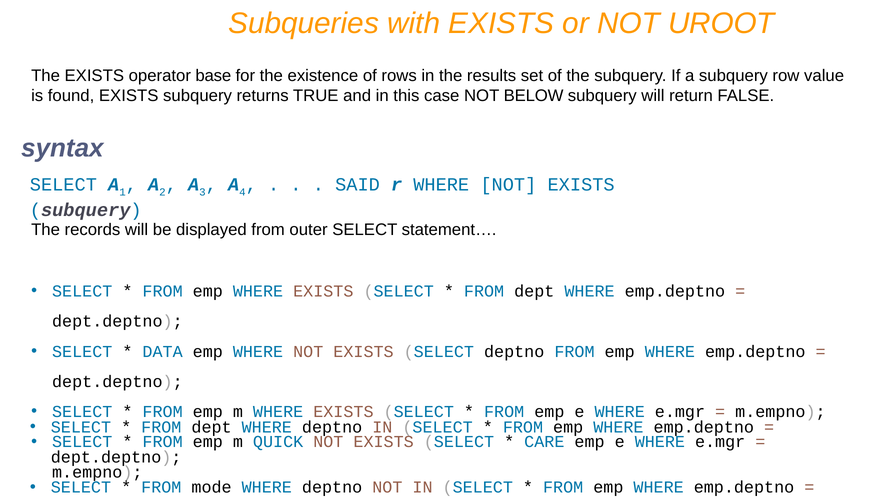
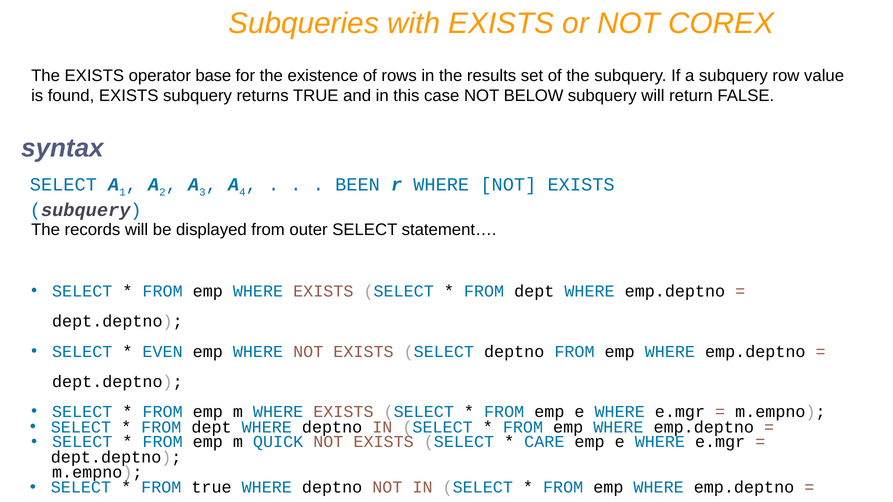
UROOT: UROOT -> COREX (721, 23)
SAID: SAID -> BEEN (358, 185)
DATA: DATA -> EVEN (163, 352)
FROM mode: mode -> true (212, 488)
